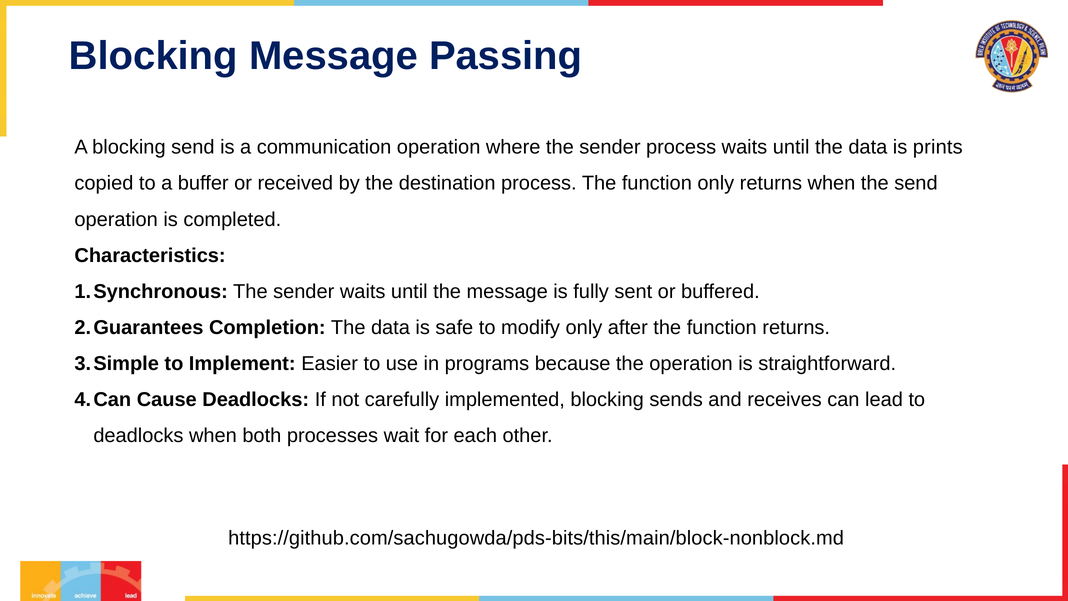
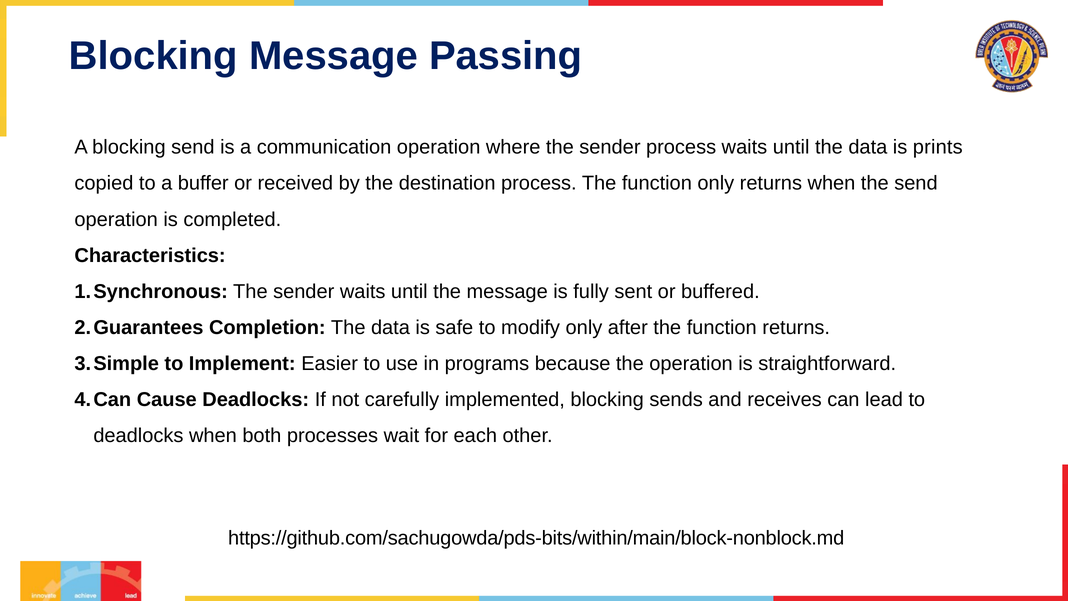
https://github.com/sachugowda/pds-bits/this/main/block-nonblock.md: https://github.com/sachugowda/pds-bits/this/main/block-nonblock.md -> https://github.com/sachugowda/pds-bits/within/main/block-nonblock.md (536, 538)
